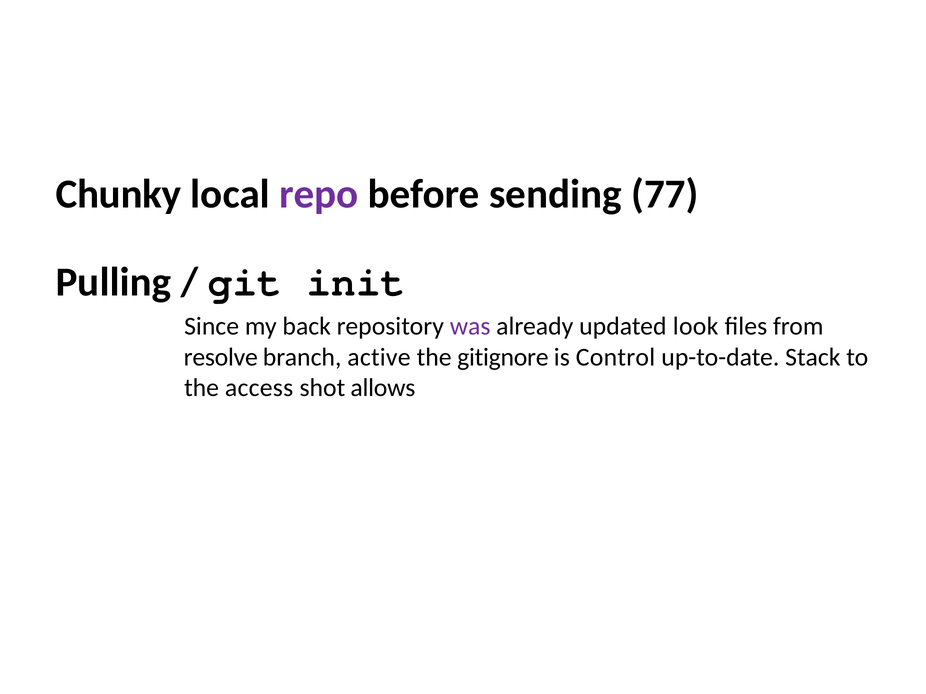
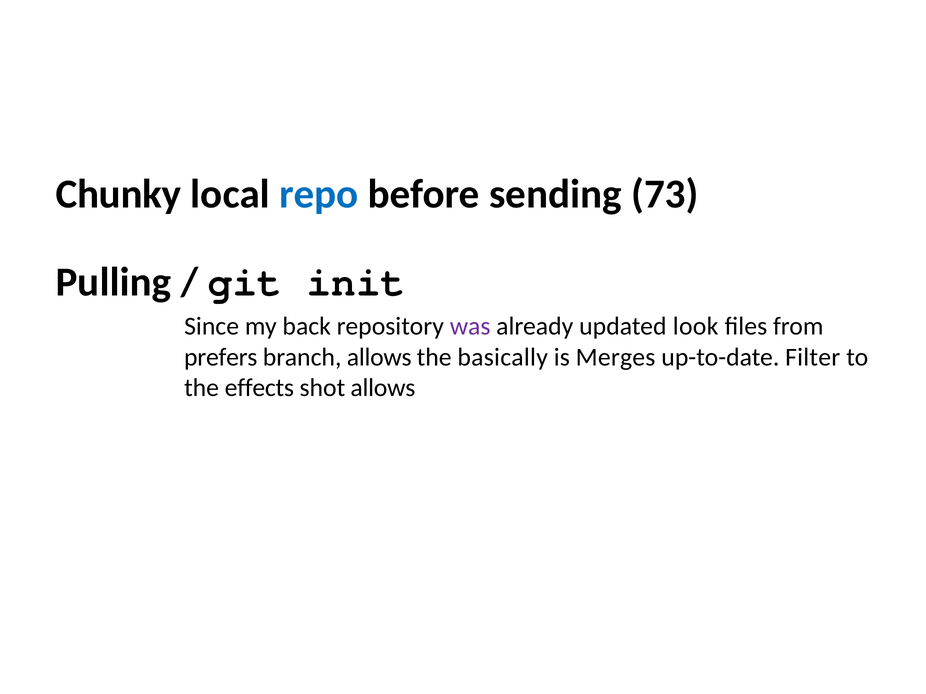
repo colour: purple -> blue (319, 194)
77: 77 -> 73 (665, 194)
resolve: resolve -> prefers (221, 357)
branch active: active -> allows (379, 357)
gitignore: gitignore -> basically (503, 357)
Control: Control -> Merges (616, 357)
Stack: Stack -> Filter (813, 357)
access: access -> effects (259, 388)
